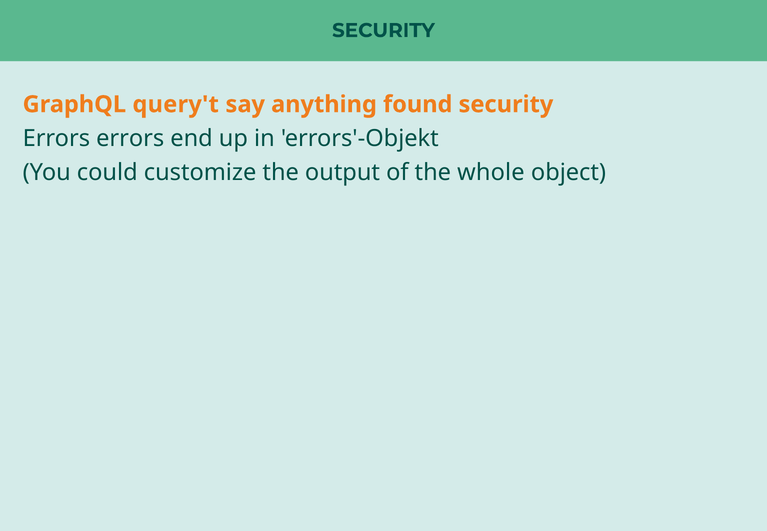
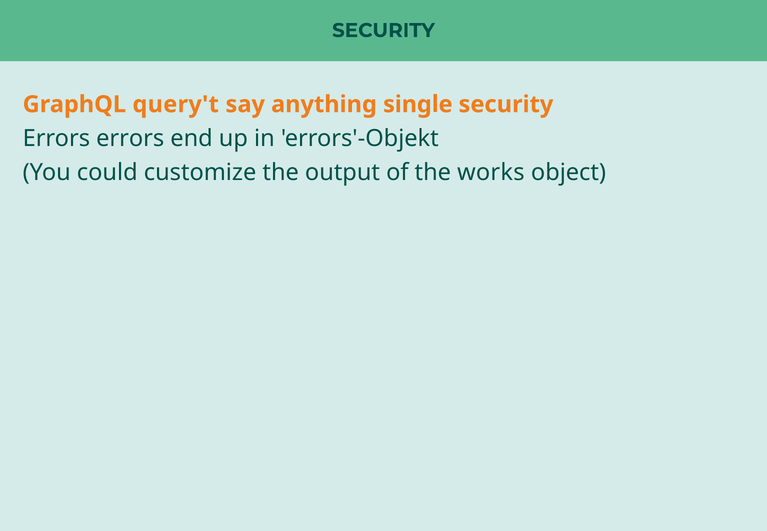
found: found -> single (418, 104)
whole: whole -> works (491, 172)
